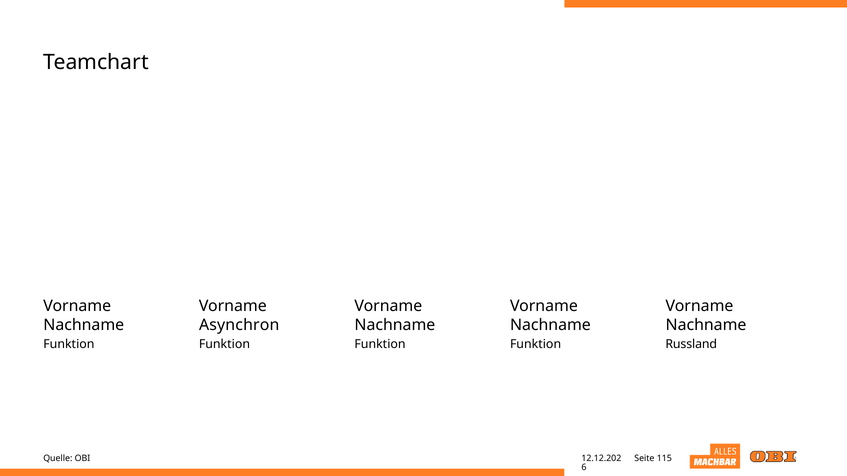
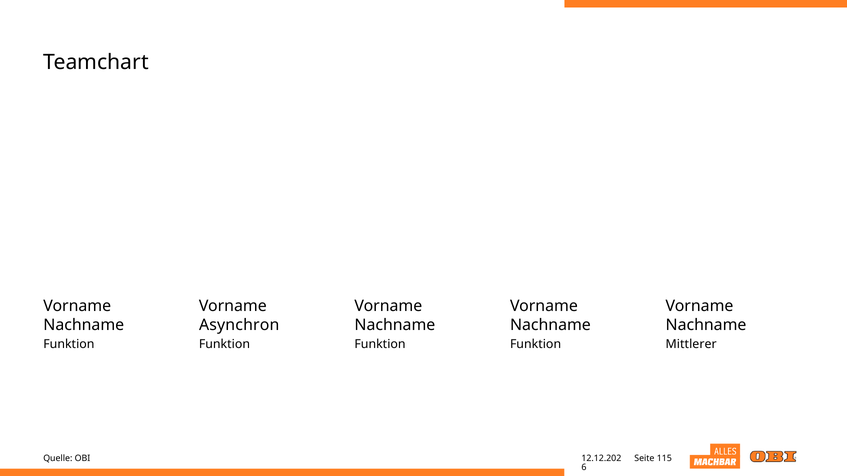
Russland: Russland -> Mittlerer (691, 345)
